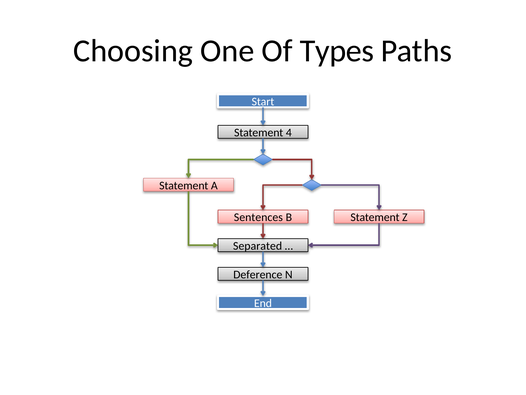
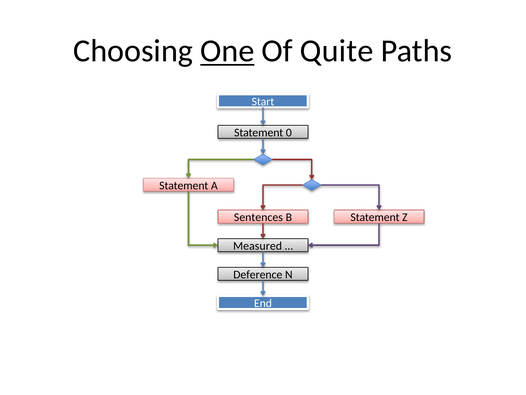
One underline: none -> present (227, 51)
Types: Types -> Quite (337, 51)
4: 4 -> 0 (289, 133)
Separated: Separated -> Measured (258, 246)
